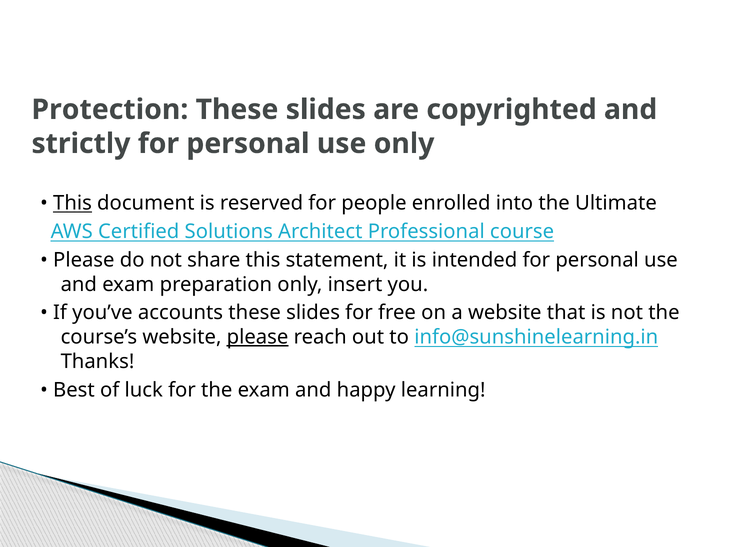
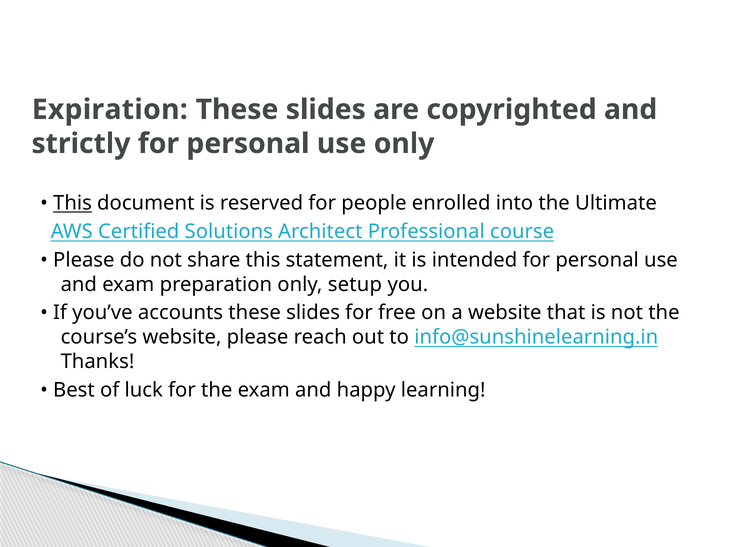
Protection: Protection -> Expiration (110, 109)
insert: insert -> setup (355, 284)
please underline: present -> none (258, 337)
